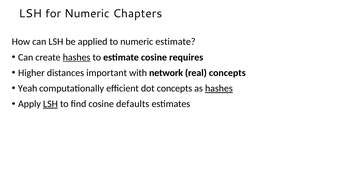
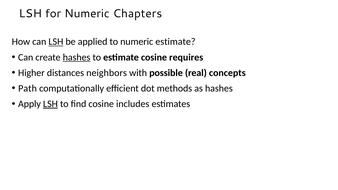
LSH underline: none -> present (56, 42)
important: important -> neighbors (107, 73)
network: network -> possible (166, 73)
Yeah: Yeah -> Path (28, 88)
dot concepts: concepts -> methods (174, 88)
hashes underline: present -> none (219, 88)
defaults: defaults -> includes (133, 104)
